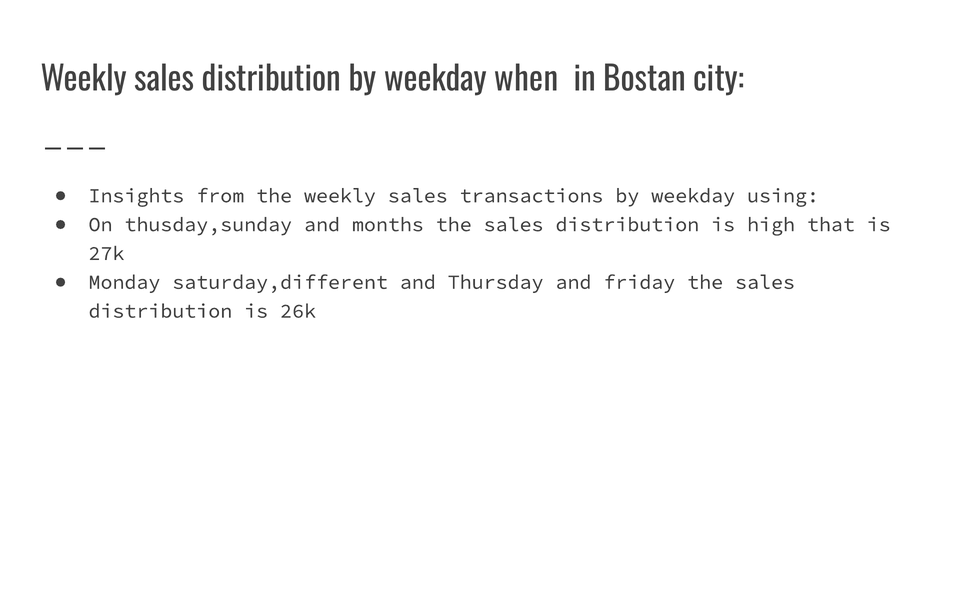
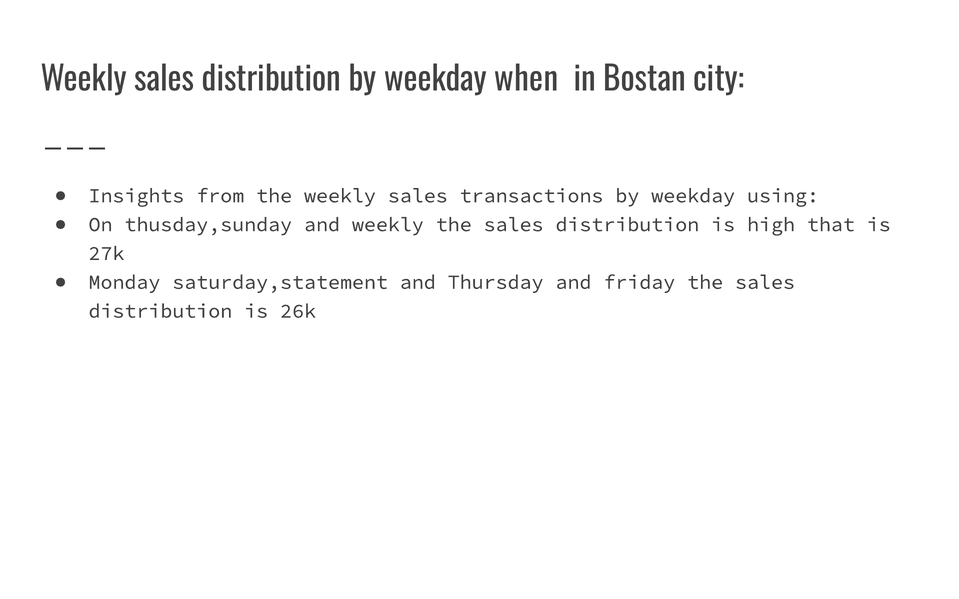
and months: months -> weekly (388, 225)
saturday,different: saturday,different -> saturday,statement (280, 282)
